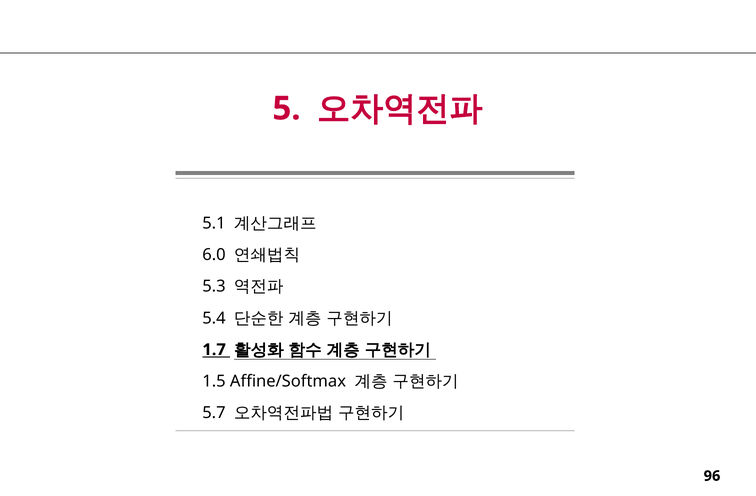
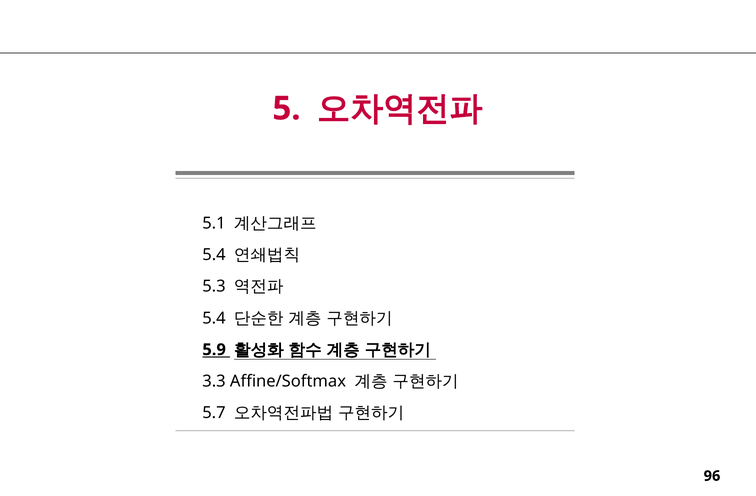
6.0: 6.0 -> 5.4 (214, 255)
1.7: 1.7 -> 5.9 (214, 350)
1.5: 1.5 -> 3.3 (214, 382)
